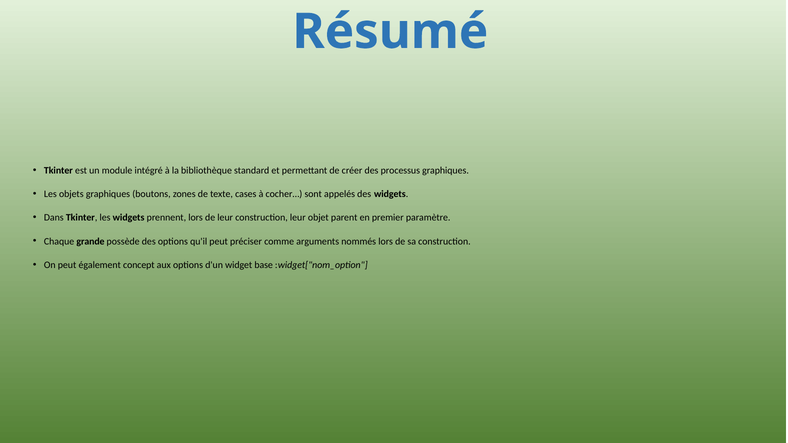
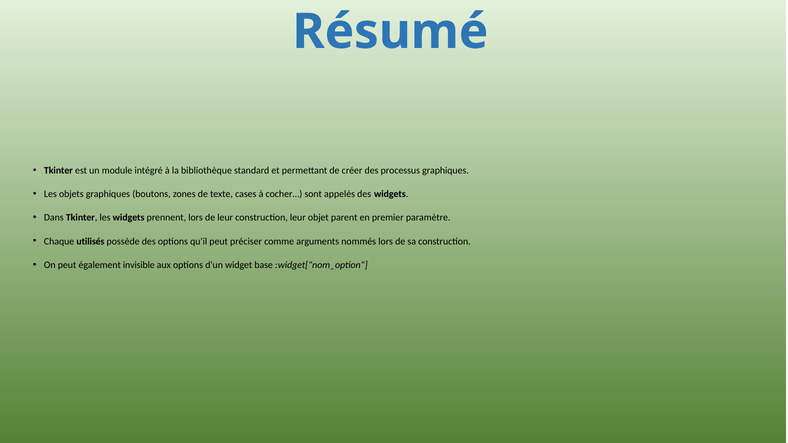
grande: grande -> utilisés (90, 241)
concept: concept -> invisible (139, 265)
